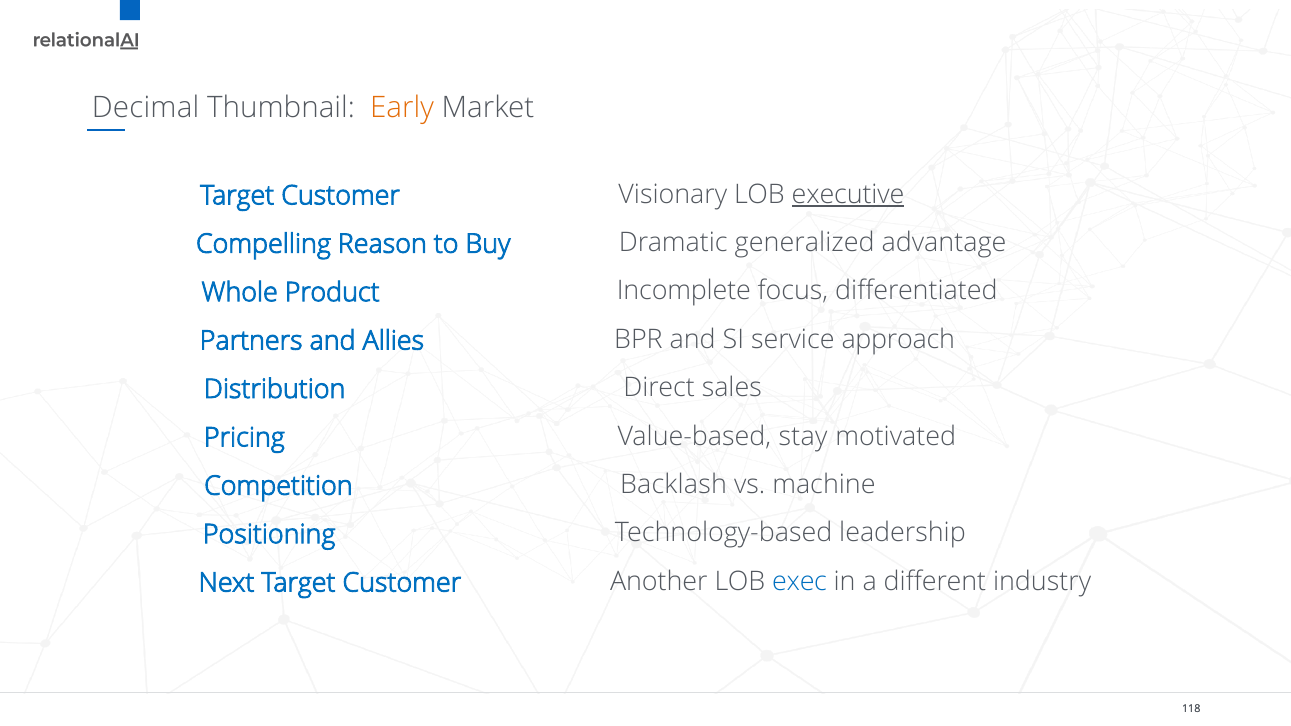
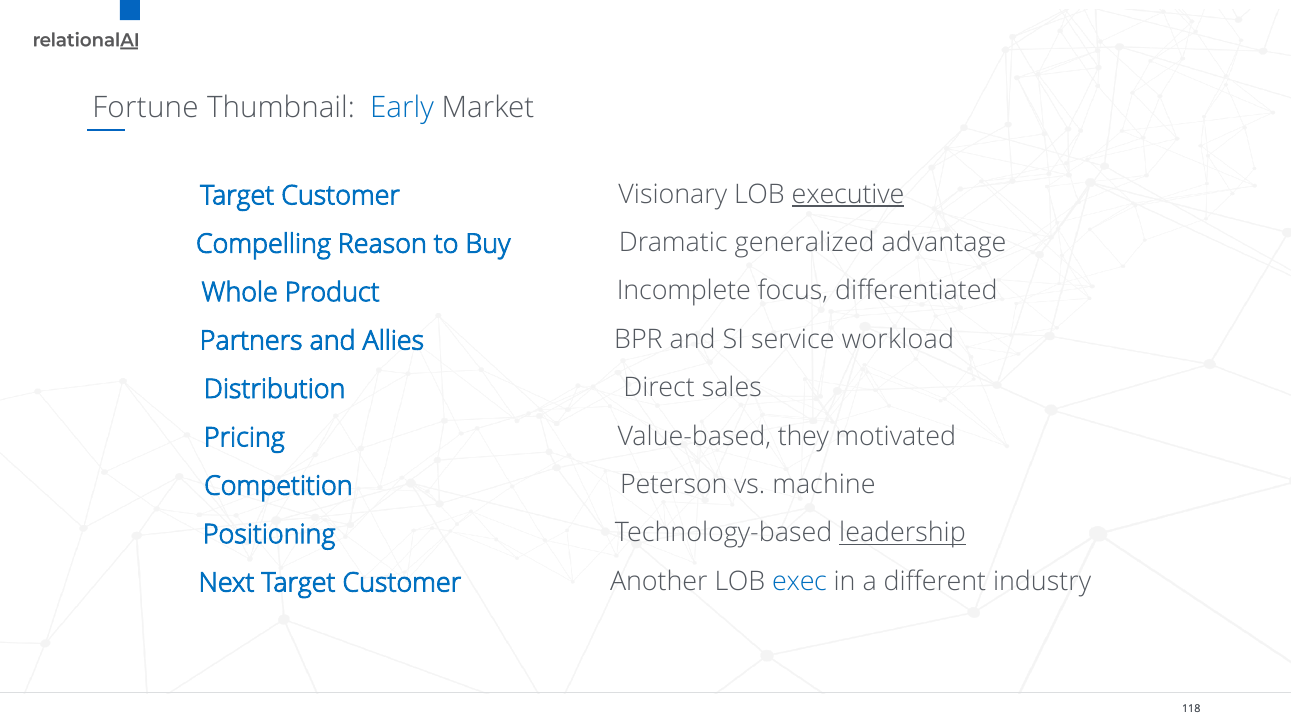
Decimal: Decimal -> Fortune (145, 108)
Early colour: orange -> blue (402, 108)
approach: approach -> workload (898, 340)
stay: stay -> they (803, 436)
Backlash: Backlash -> Peterson (674, 485)
leadership underline: none -> present (903, 533)
